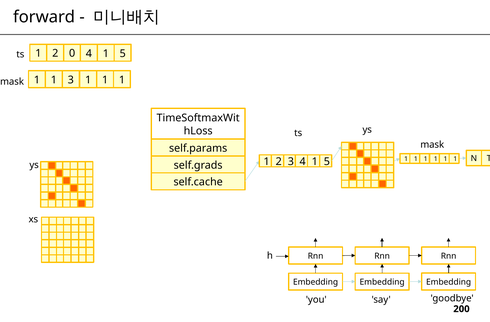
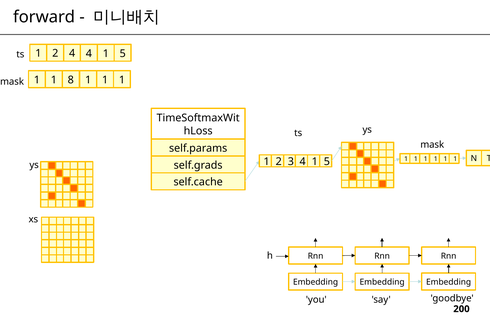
2 0: 0 -> 4 (72, 53)
1 3: 3 -> 8 (71, 80)
